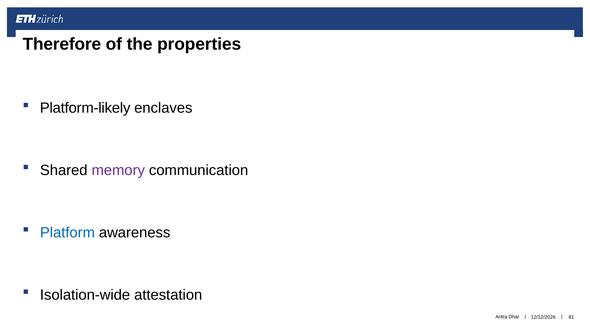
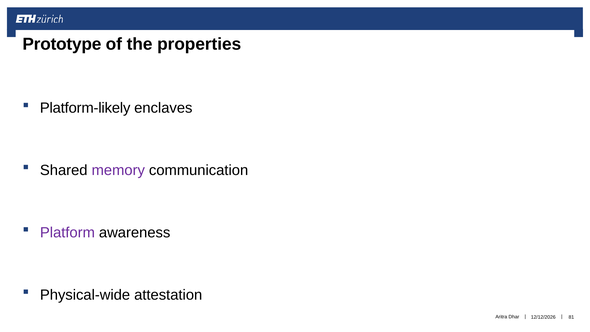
Therefore: Therefore -> Prototype (62, 44)
Platform colour: blue -> purple (67, 233)
Isolation-wide: Isolation-wide -> Physical-wide (85, 295)
